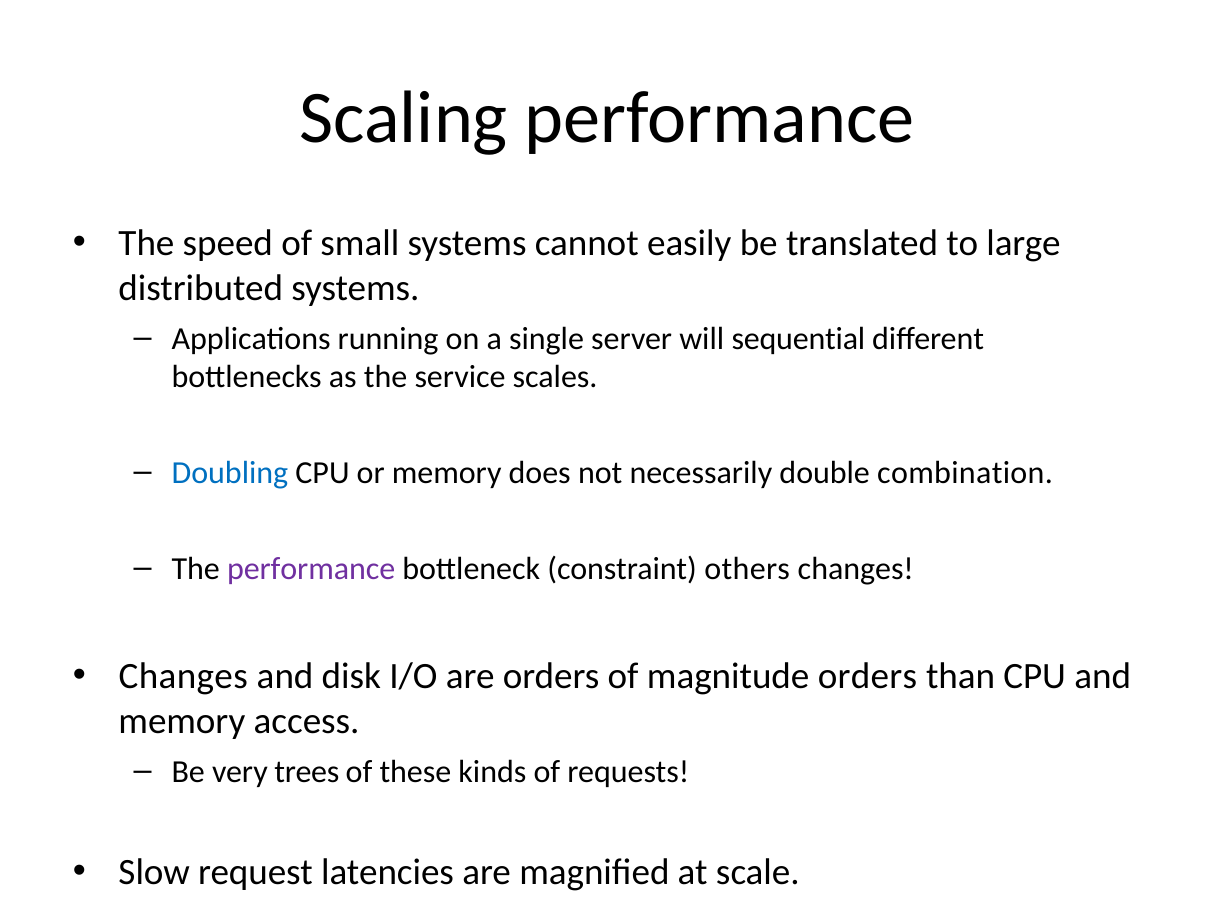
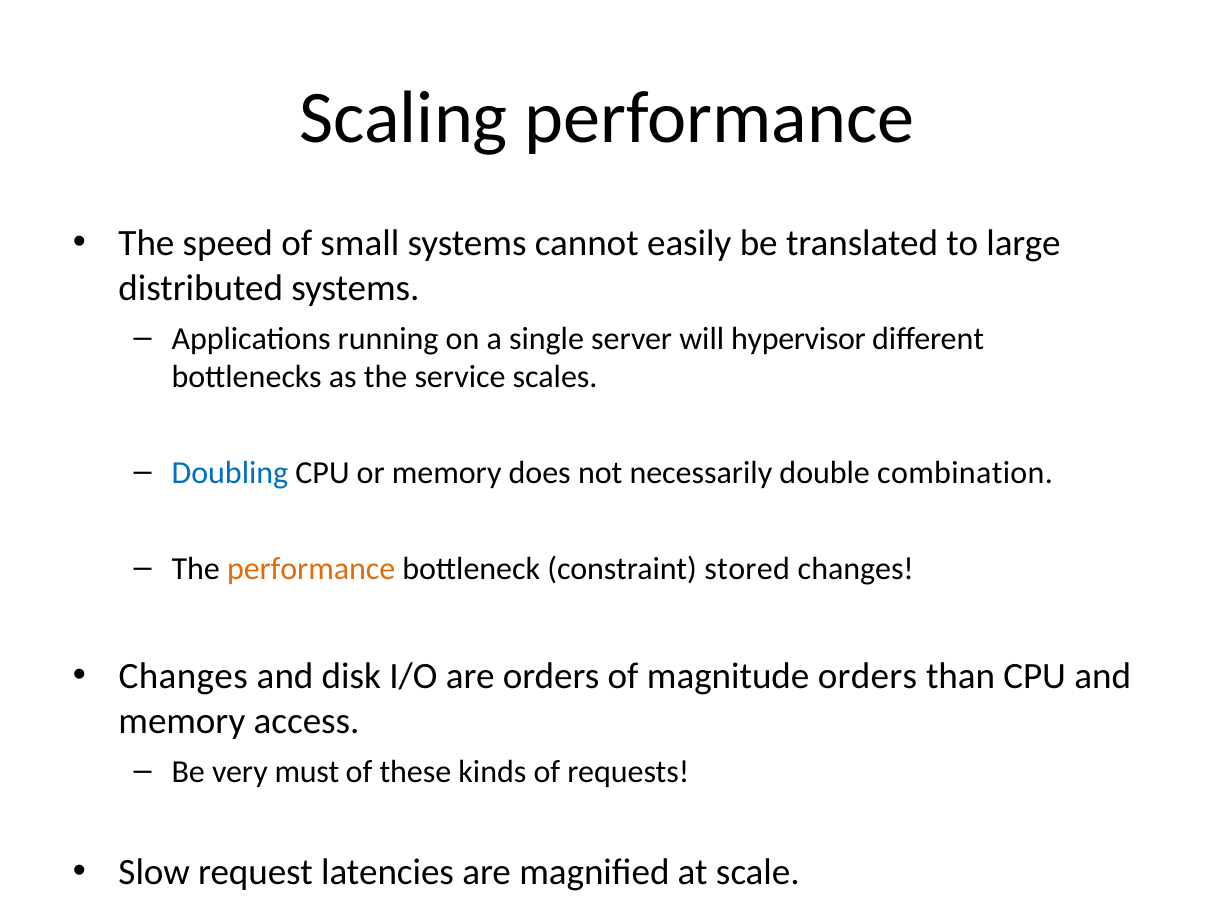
sequential: sequential -> hypervisor (798, 339)
performance colour: purple -> orange (311, 569)
others: others -> stored (747, 569)
trees: trees -> must (307, 772)
